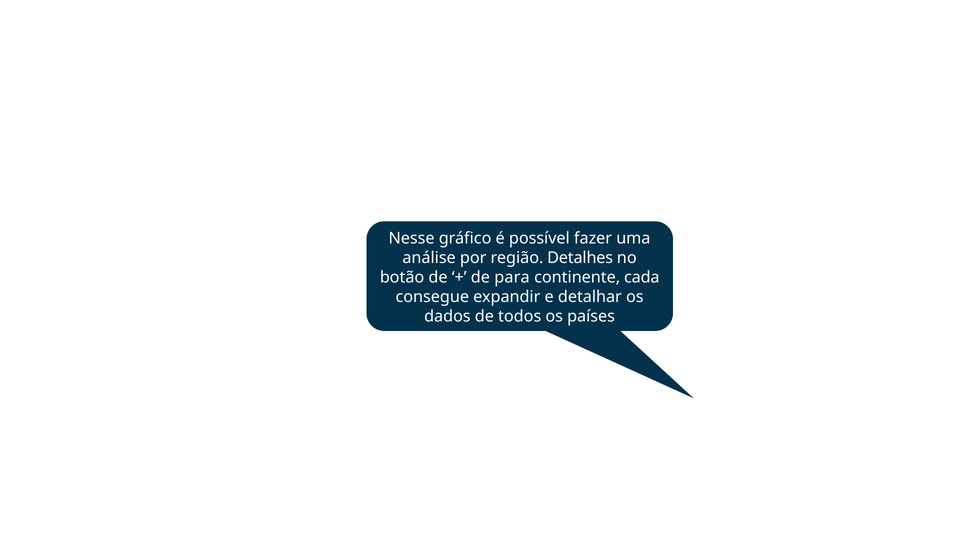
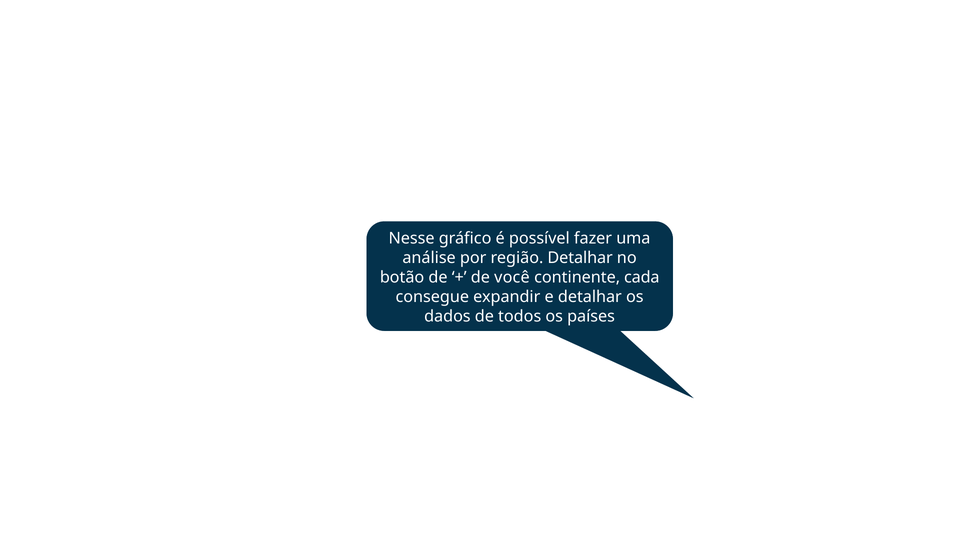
região Detalhes: Detalhes -> Detalhar (580, 258)
para: para -> você (512, 277)
